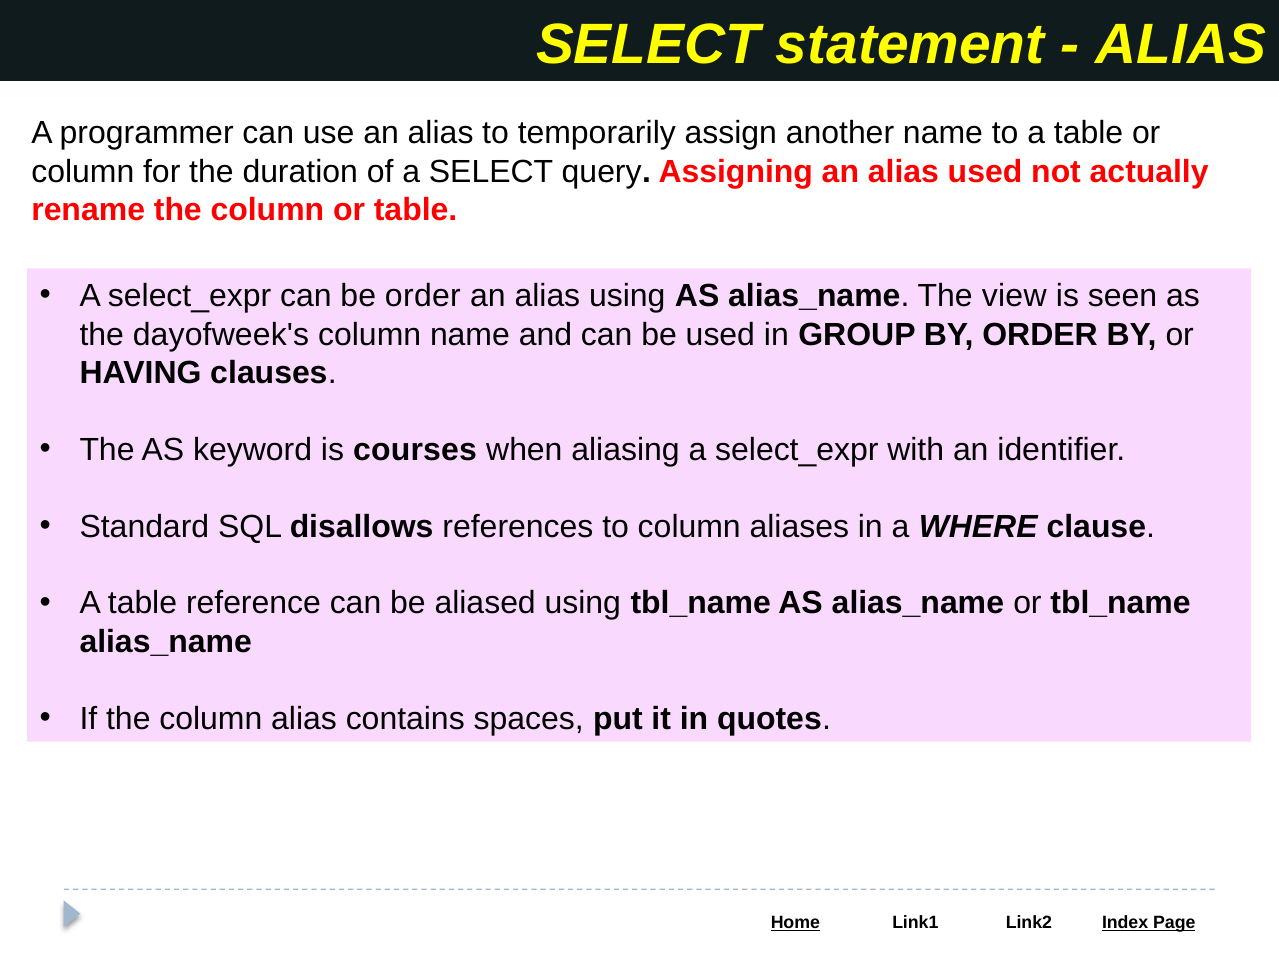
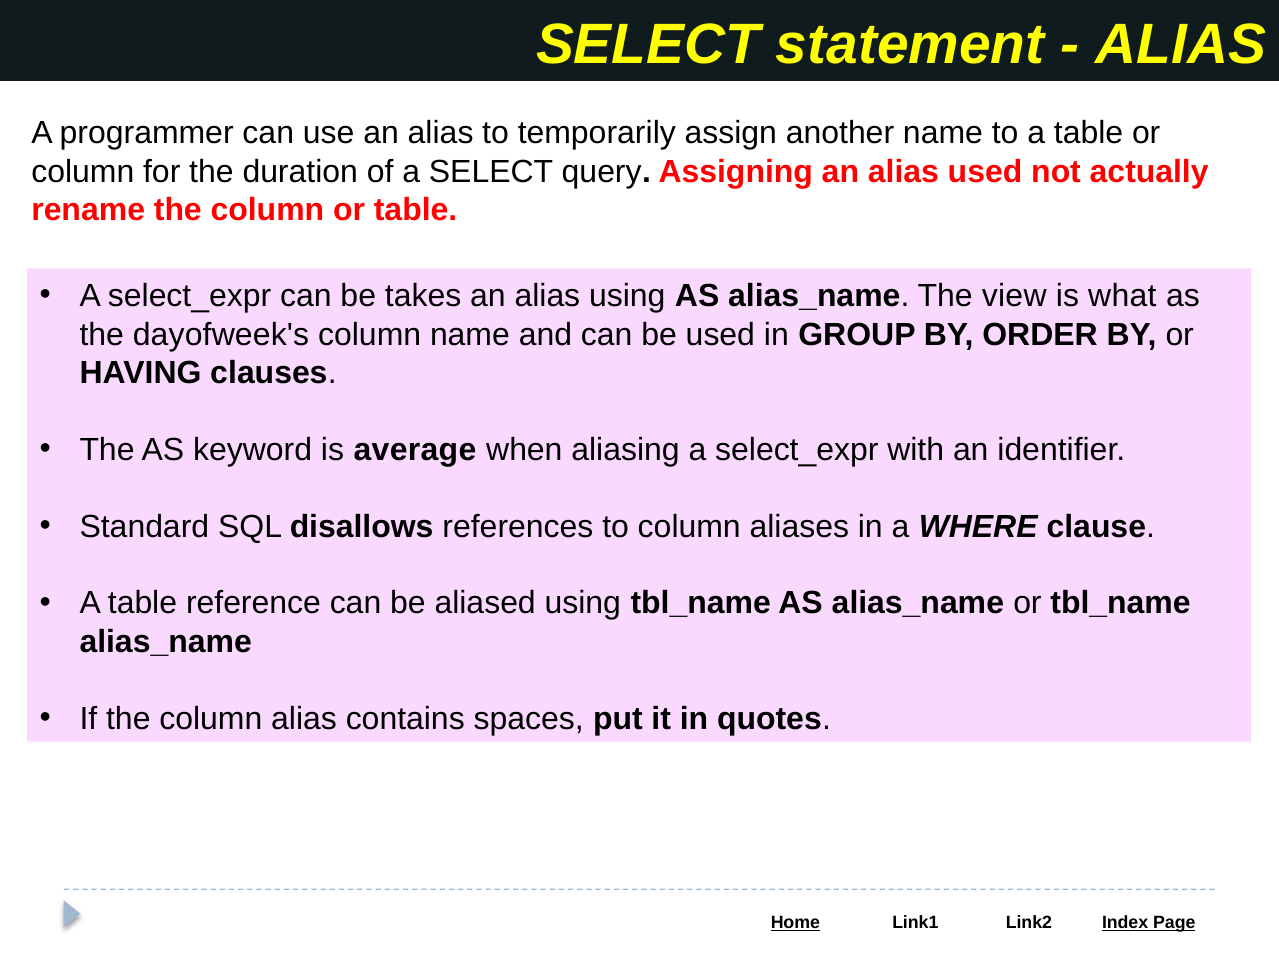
be order: order -> takes (423, 296)
seen: seen -> what (1122, 296)
courses: courses -> average (415, 449)
